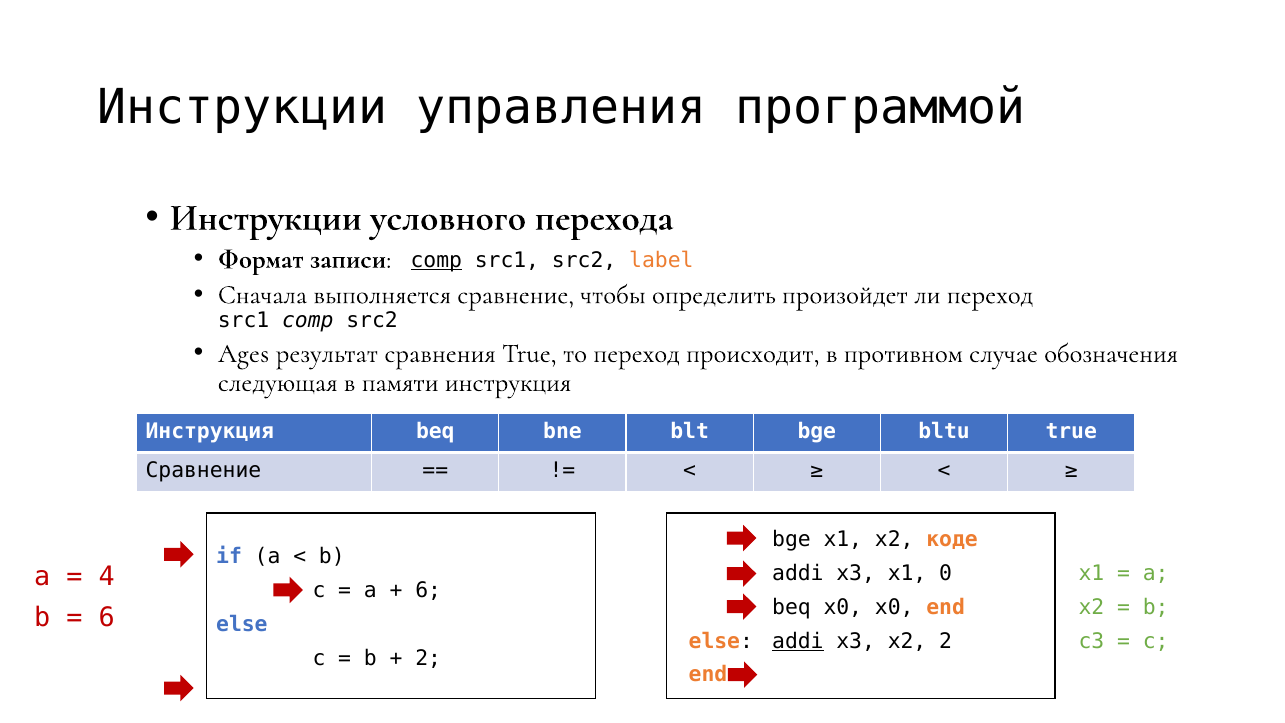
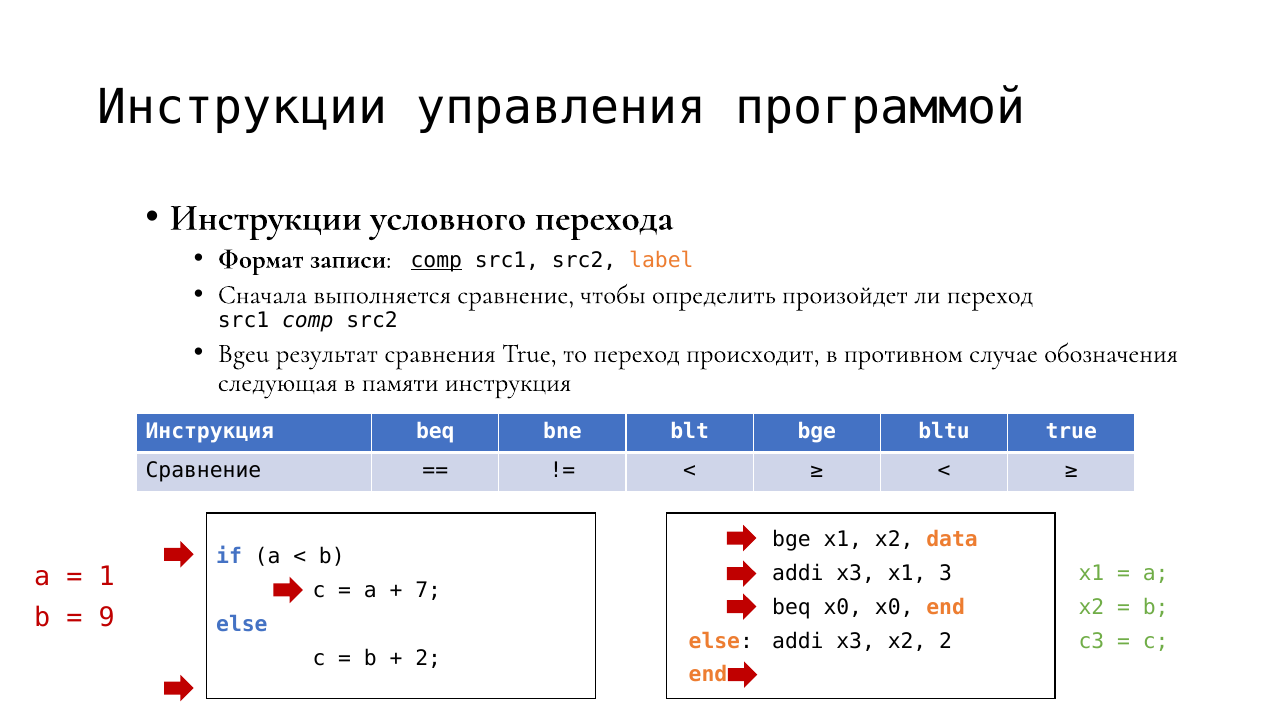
Ages: Ages -> Bgeu (244, 353)
коде: коде -> data (952, 540)
0: 0 -> 3 (946, 573)
4: 4 -> 1 (107, 577)
6: 6 -> 7 (428, 590)
6: 6 -> 9 (107, 617)
addi underline: present -> none (798, 641)
